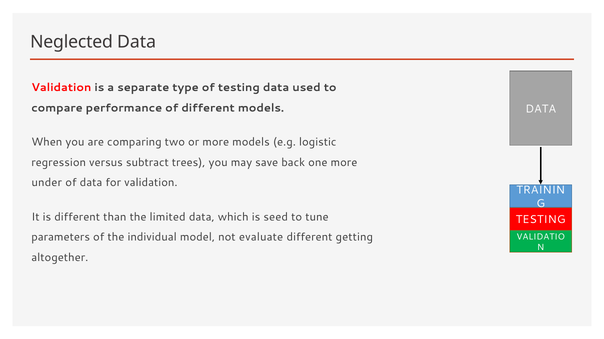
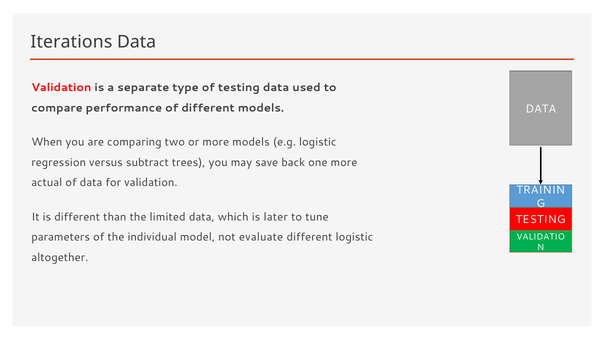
Neglected: Neglected -> Iterations (71, 42)
under: under -> actual (47, 183)
seed: seed -> later (276, 217)
different getting: getting -> logistic (354, 238)
